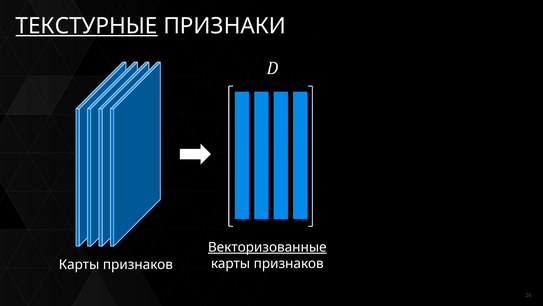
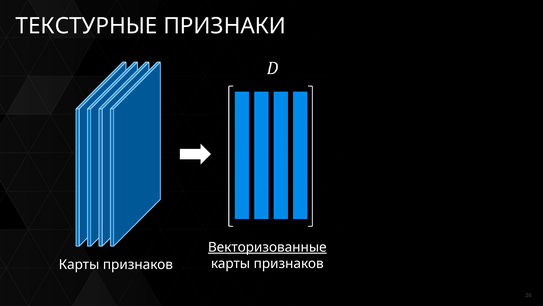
ТЕКСТУРНЫЕ underline: present -> none (87, 26)
